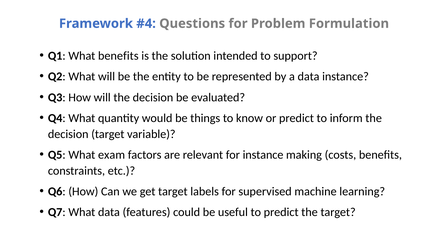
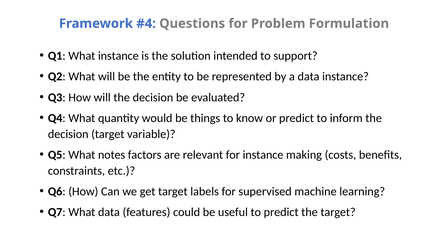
What benefits: benefits -> instance (118, 56)
exam: exam -> notes (112, 155)
